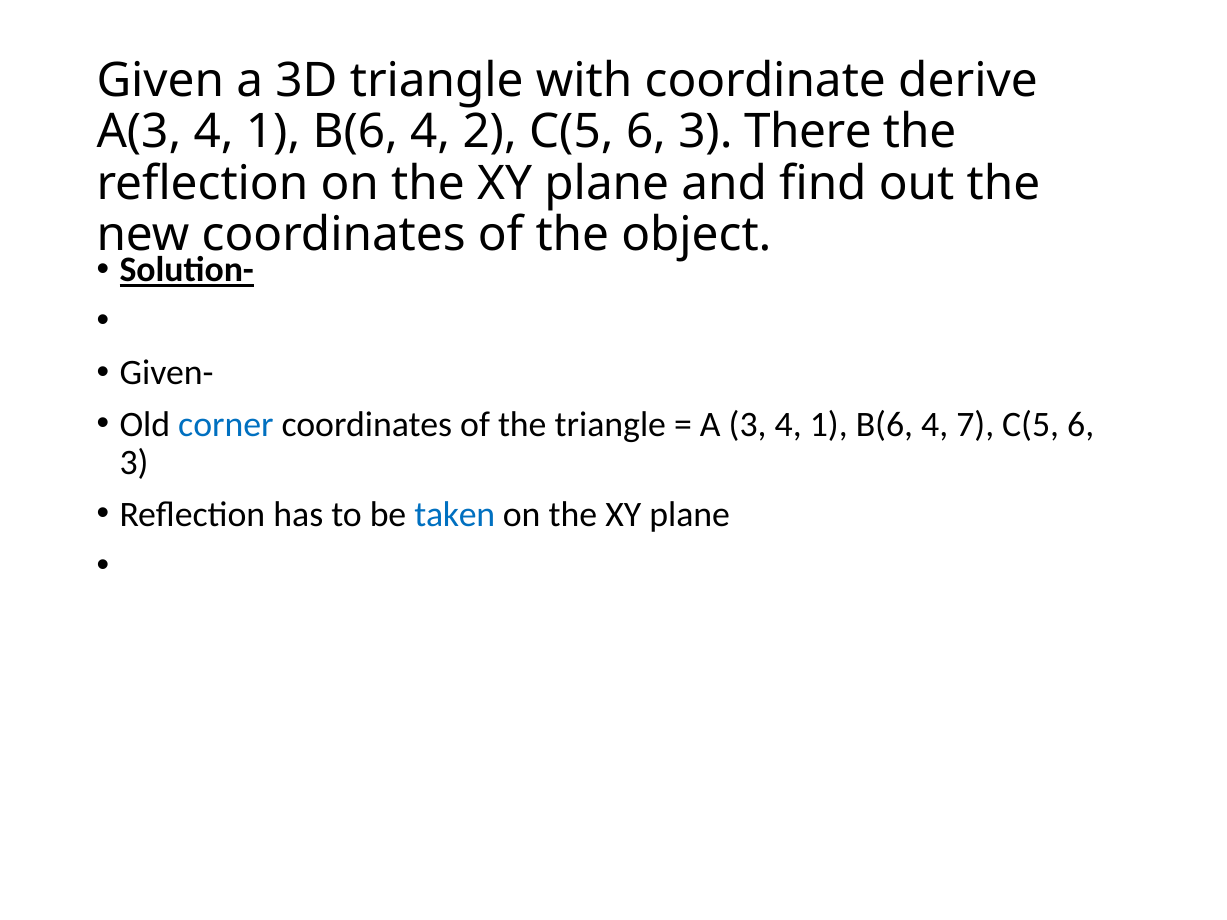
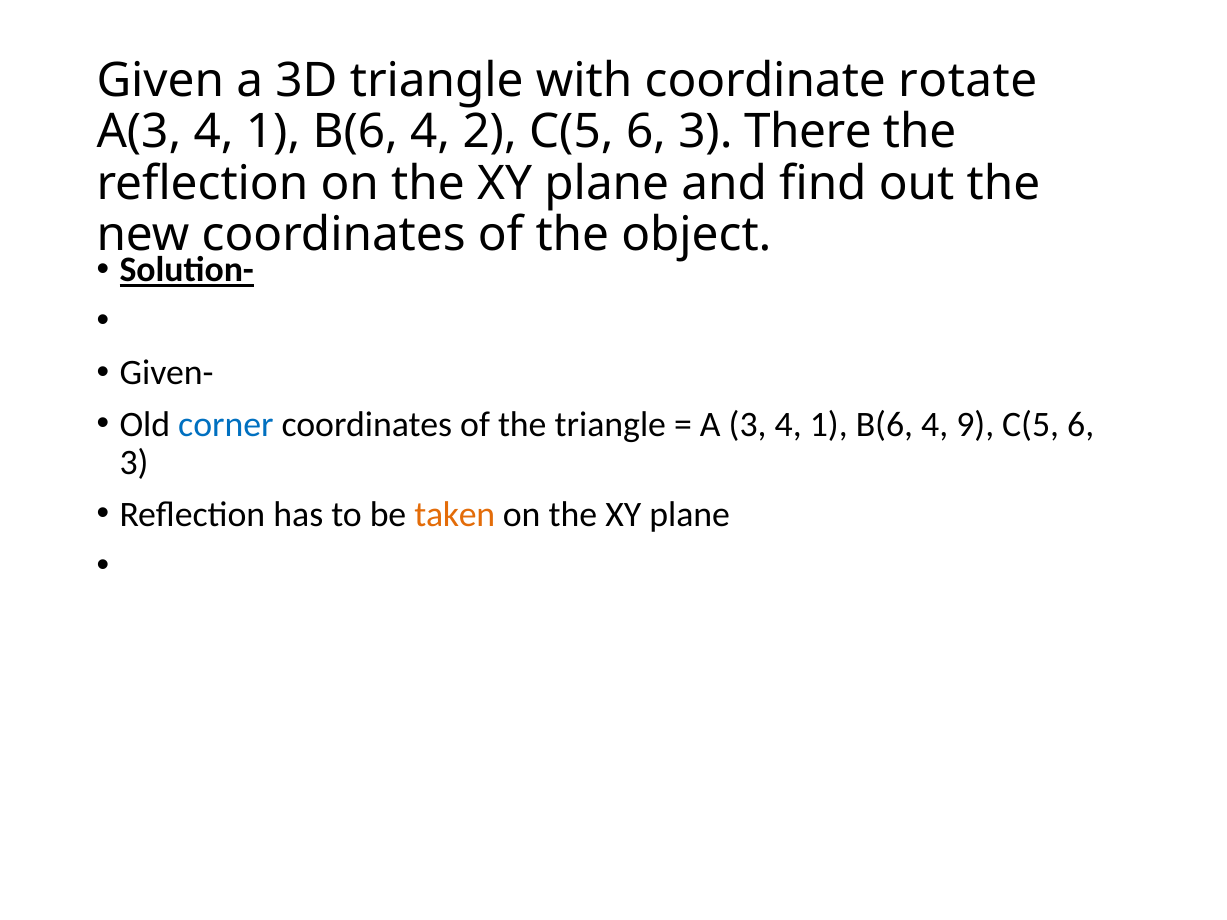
derive: derive -> rotate (968, 81)
7: 7 -> 9 (975, 425)
taken colour: blue -> orange (455, 515)
